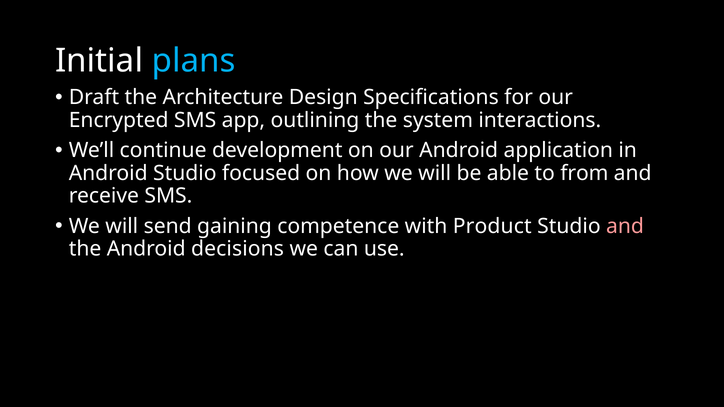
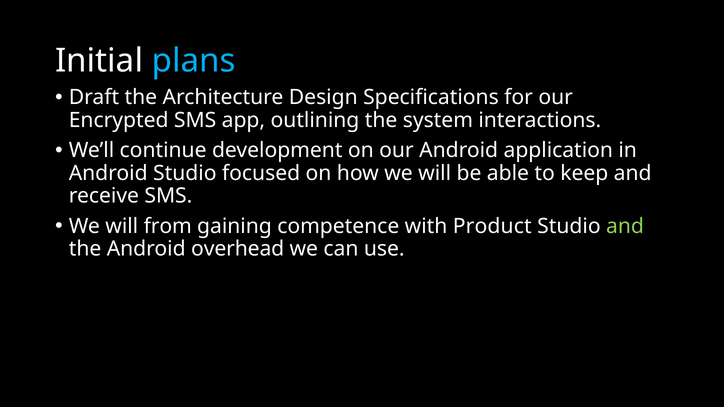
from: from -> keep (584, 173)
send: send -> from (168, 226)
and colour: pink -> light green (625, 226)
decisions: decisions -> overhead (238, 249)
